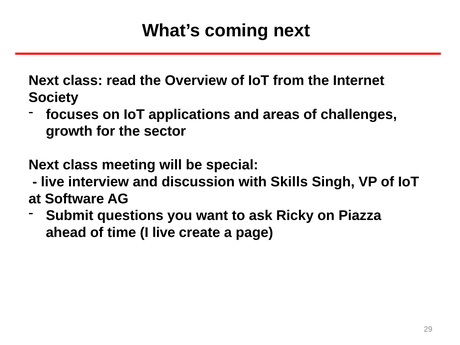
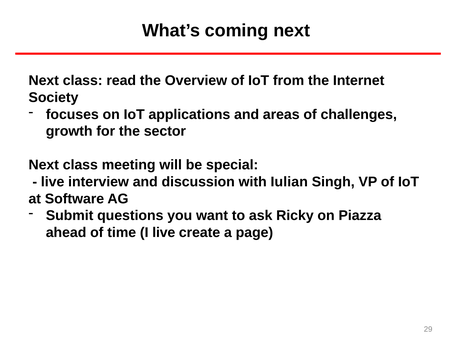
Skills: Skills -> Iulian (289, 182)
